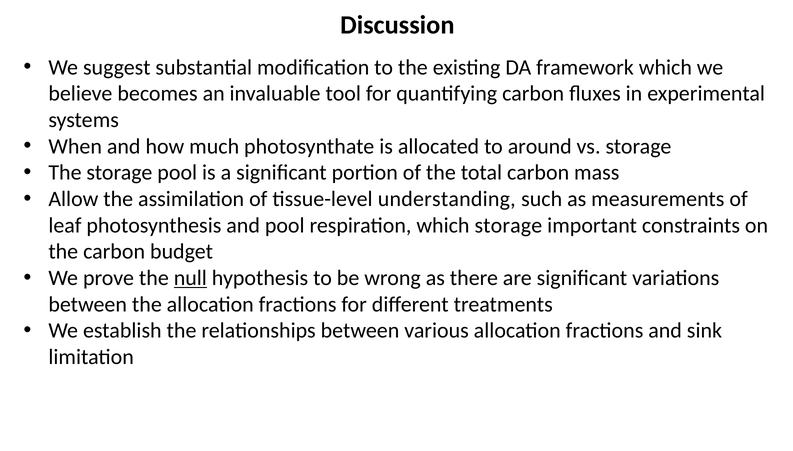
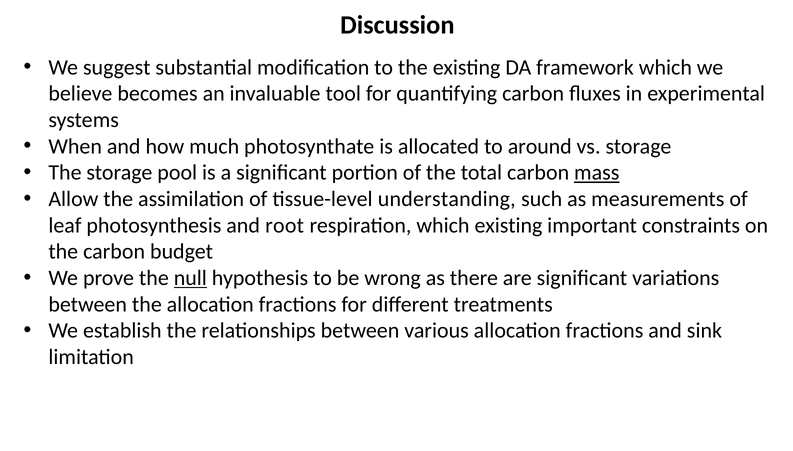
mass underline: none -> present (597, 173)
and pool: pool -> root (285, 225)
which storage: storage -> existing (508, 225)
